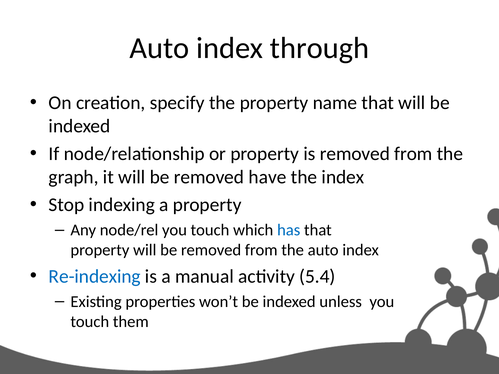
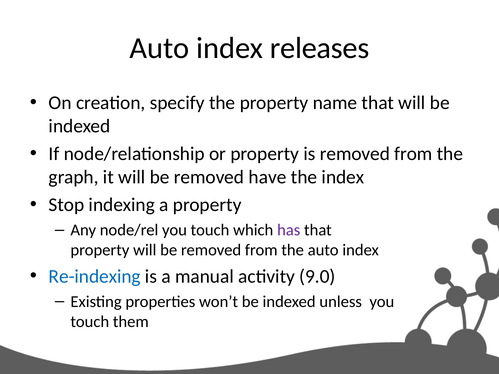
through: through -> releases (320, 48)
has colour: blue -> purple (289, 230)
5.4: 5.4 -> 9.0 (317, 276)
